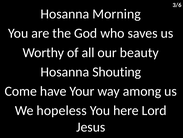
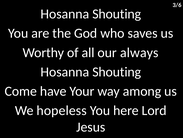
Morning: Morning -> Shouting (117, 14)
beauty: beauty -> always (139, 52)
